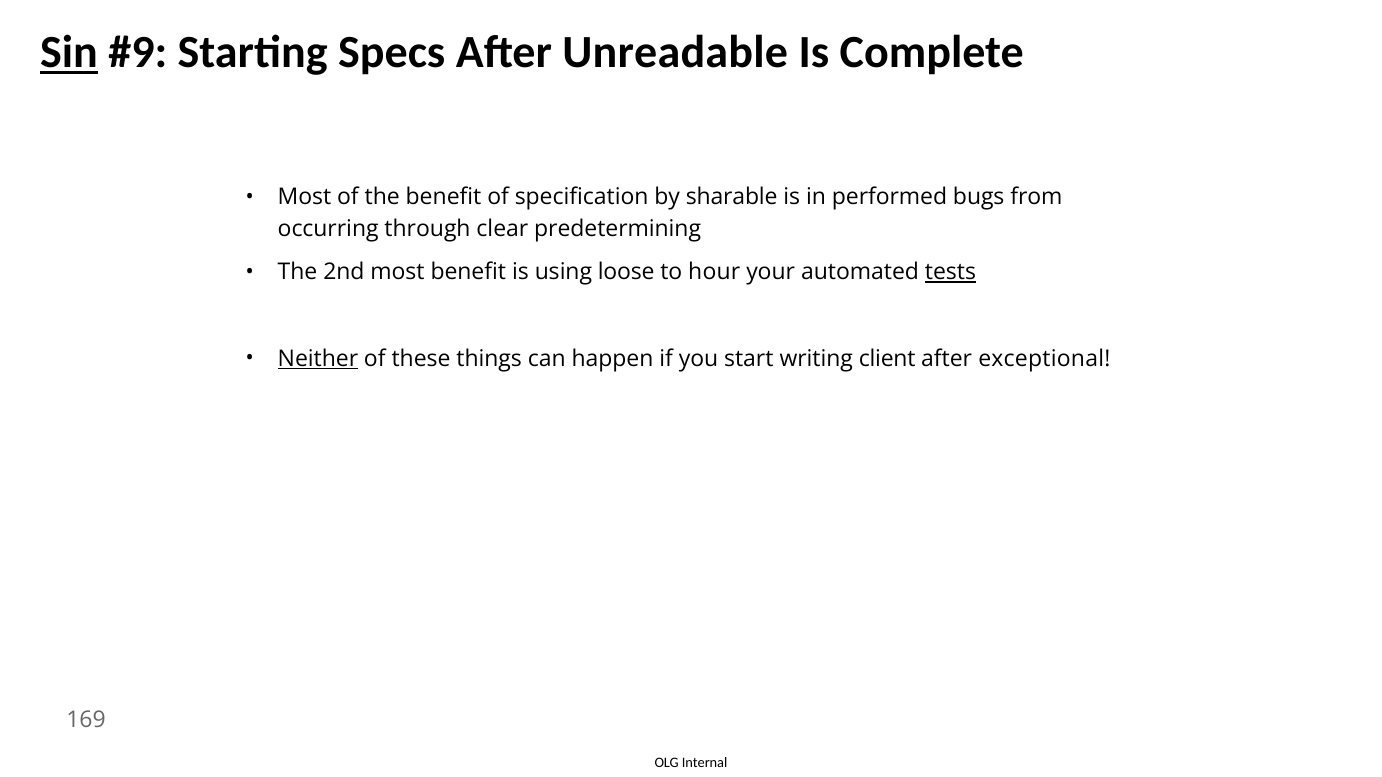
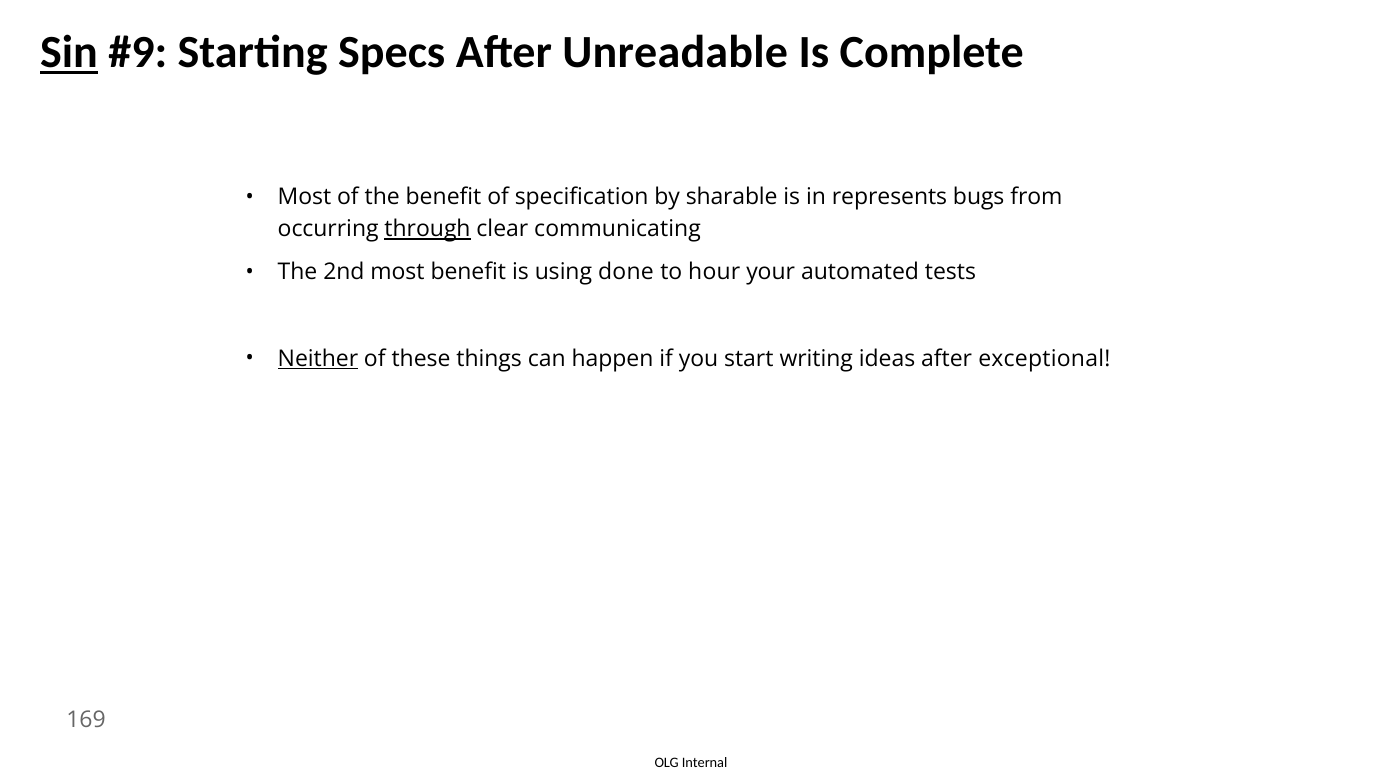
performed: performed -> represents (890, 197)
through underline: none -> present (428, 229)
predetermining: predetermining -> communicating (618, 229)
loose: loose -> done (626, 272)
tests underline: present -> none (950, 272)
client: client -> ideas (887, 359)
